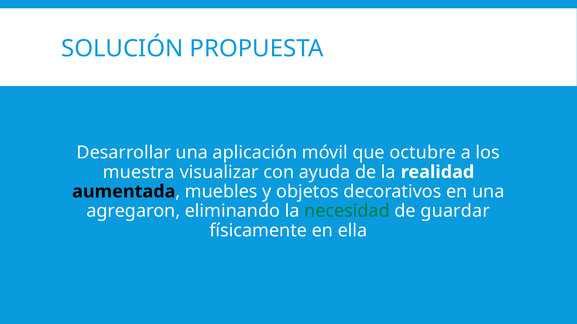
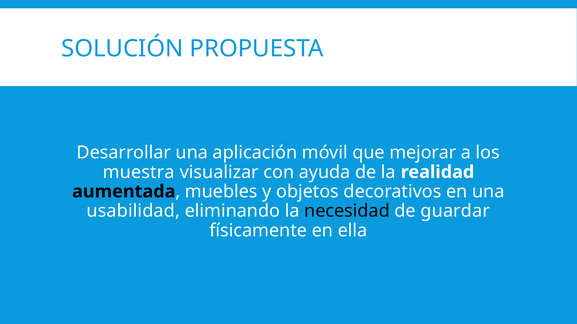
octubre: octubre -> mejorar (423, 153)
agregaron: agregaron -> usabilidad (133, 211)
necesidad colour: green -> black (347, 211)
